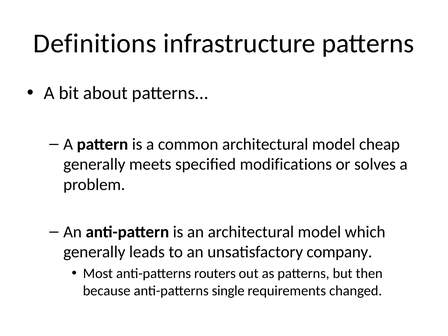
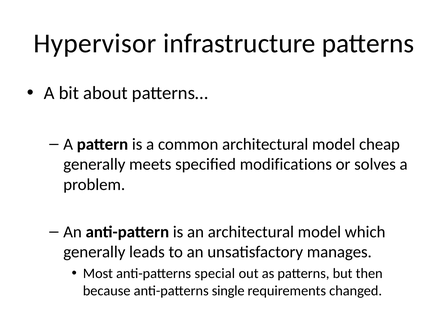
Definitions: Definitions -> Hypervisor (95, 43)
company: company -> manages (339, 252)
routers: routers -> special (215, 274)
